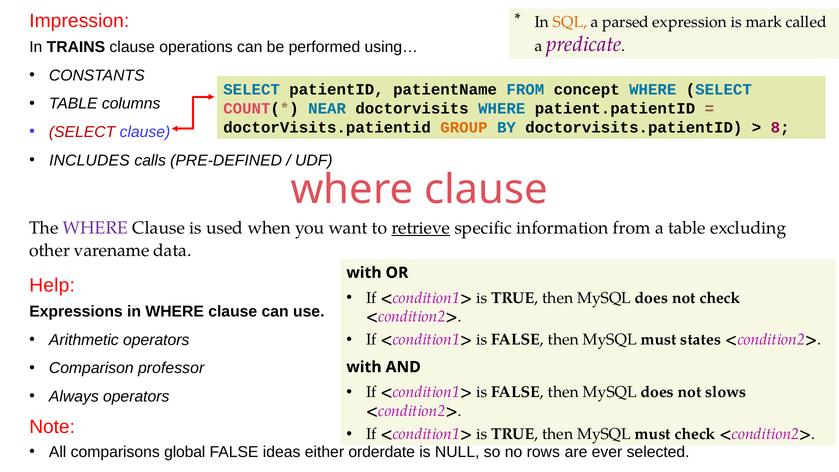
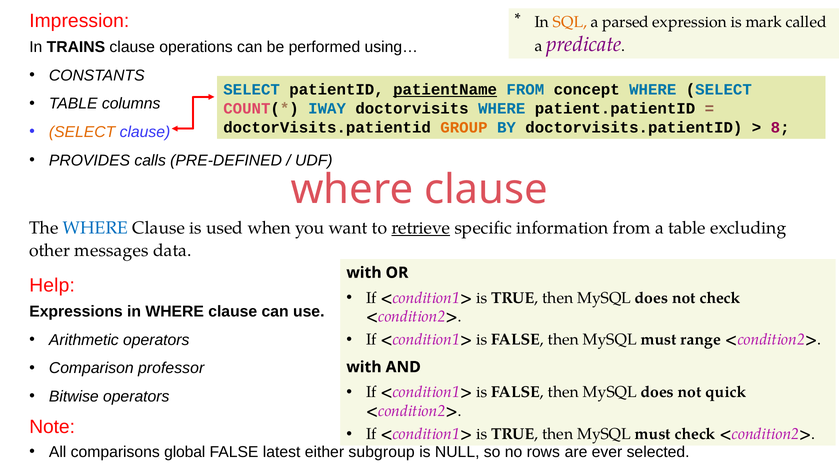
patientName underline: none -> present (445, 90)
NEAR: NEAR -> IWAY (327, 108)
SELECT colour: red -> orange (82, 132)
INCLUDES: INCLUDES -> PROVIDES (90, 160)
WHERE colour: purple -> blue (95, 228)
varename: varename -> messages (112, 251)
states: states -> range (701, 340)
slows: slows -> quick (726, 392)
Always: Always -> Bitwise (74, 397)
ideas: ideas -> latest (282, 452)
orderdate: orderdate -> subgroup (382, 452)
